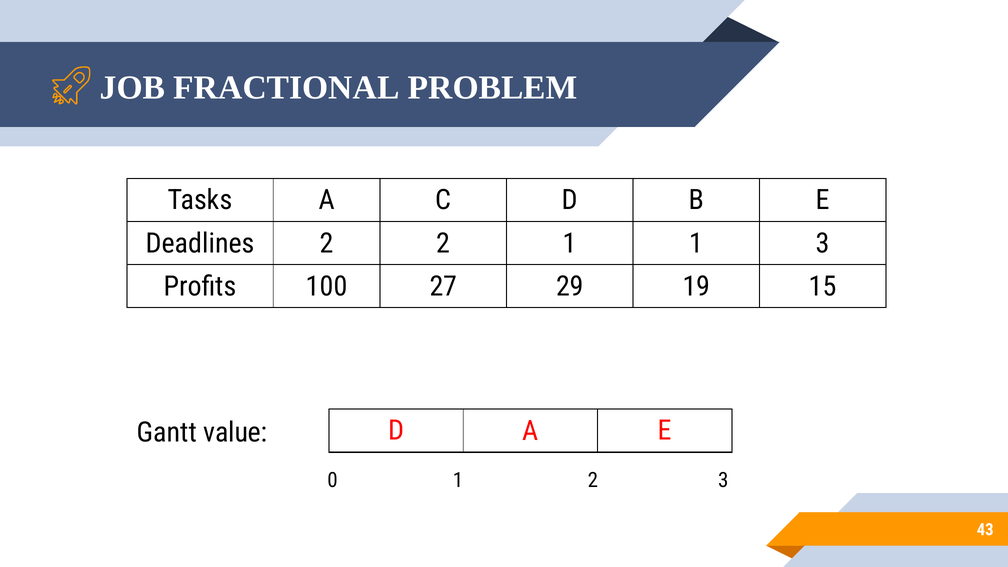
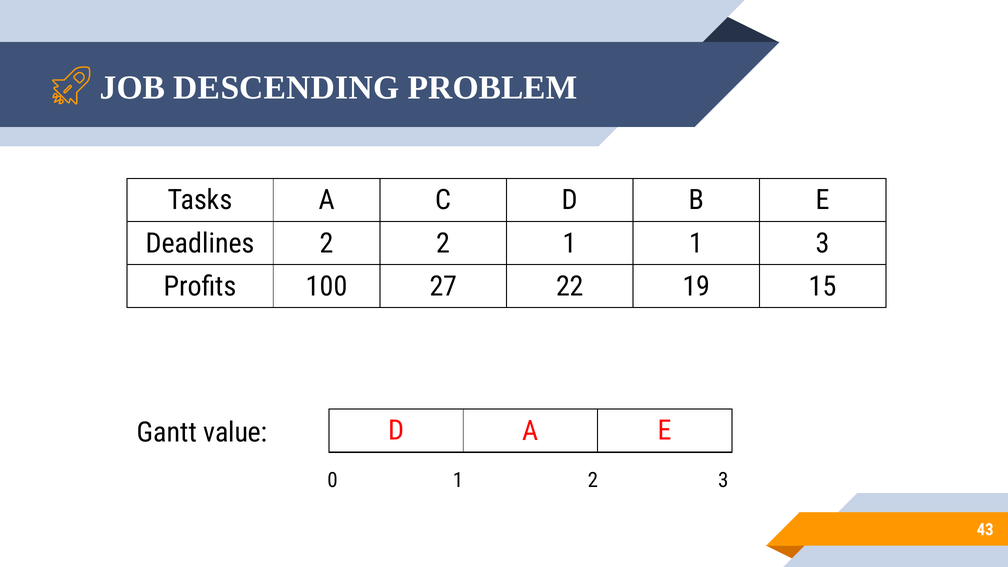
FRACTIONAL: FRACTIONAL -> DESCENDING (286, 88)
29: 29 -> 22 (570, 286)
